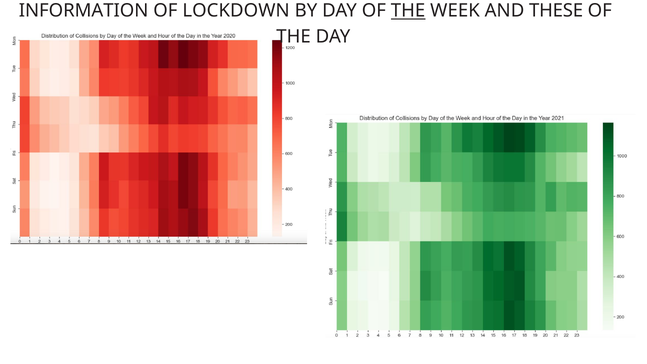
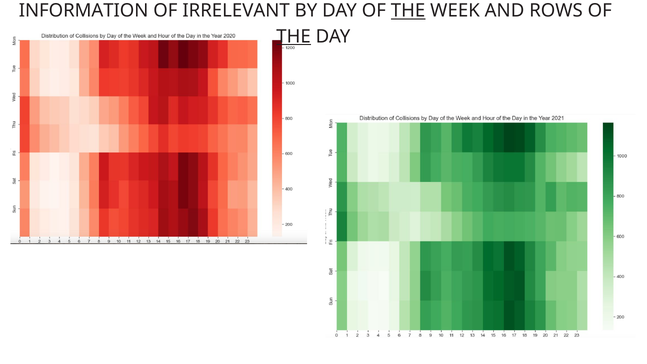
LOCKDOWN: LOCKDOWN -> IRRELEVANT (236, 11)
THESE: THESE -> ROWS (556, 11)
THE underline: none -> present (294, 36)
